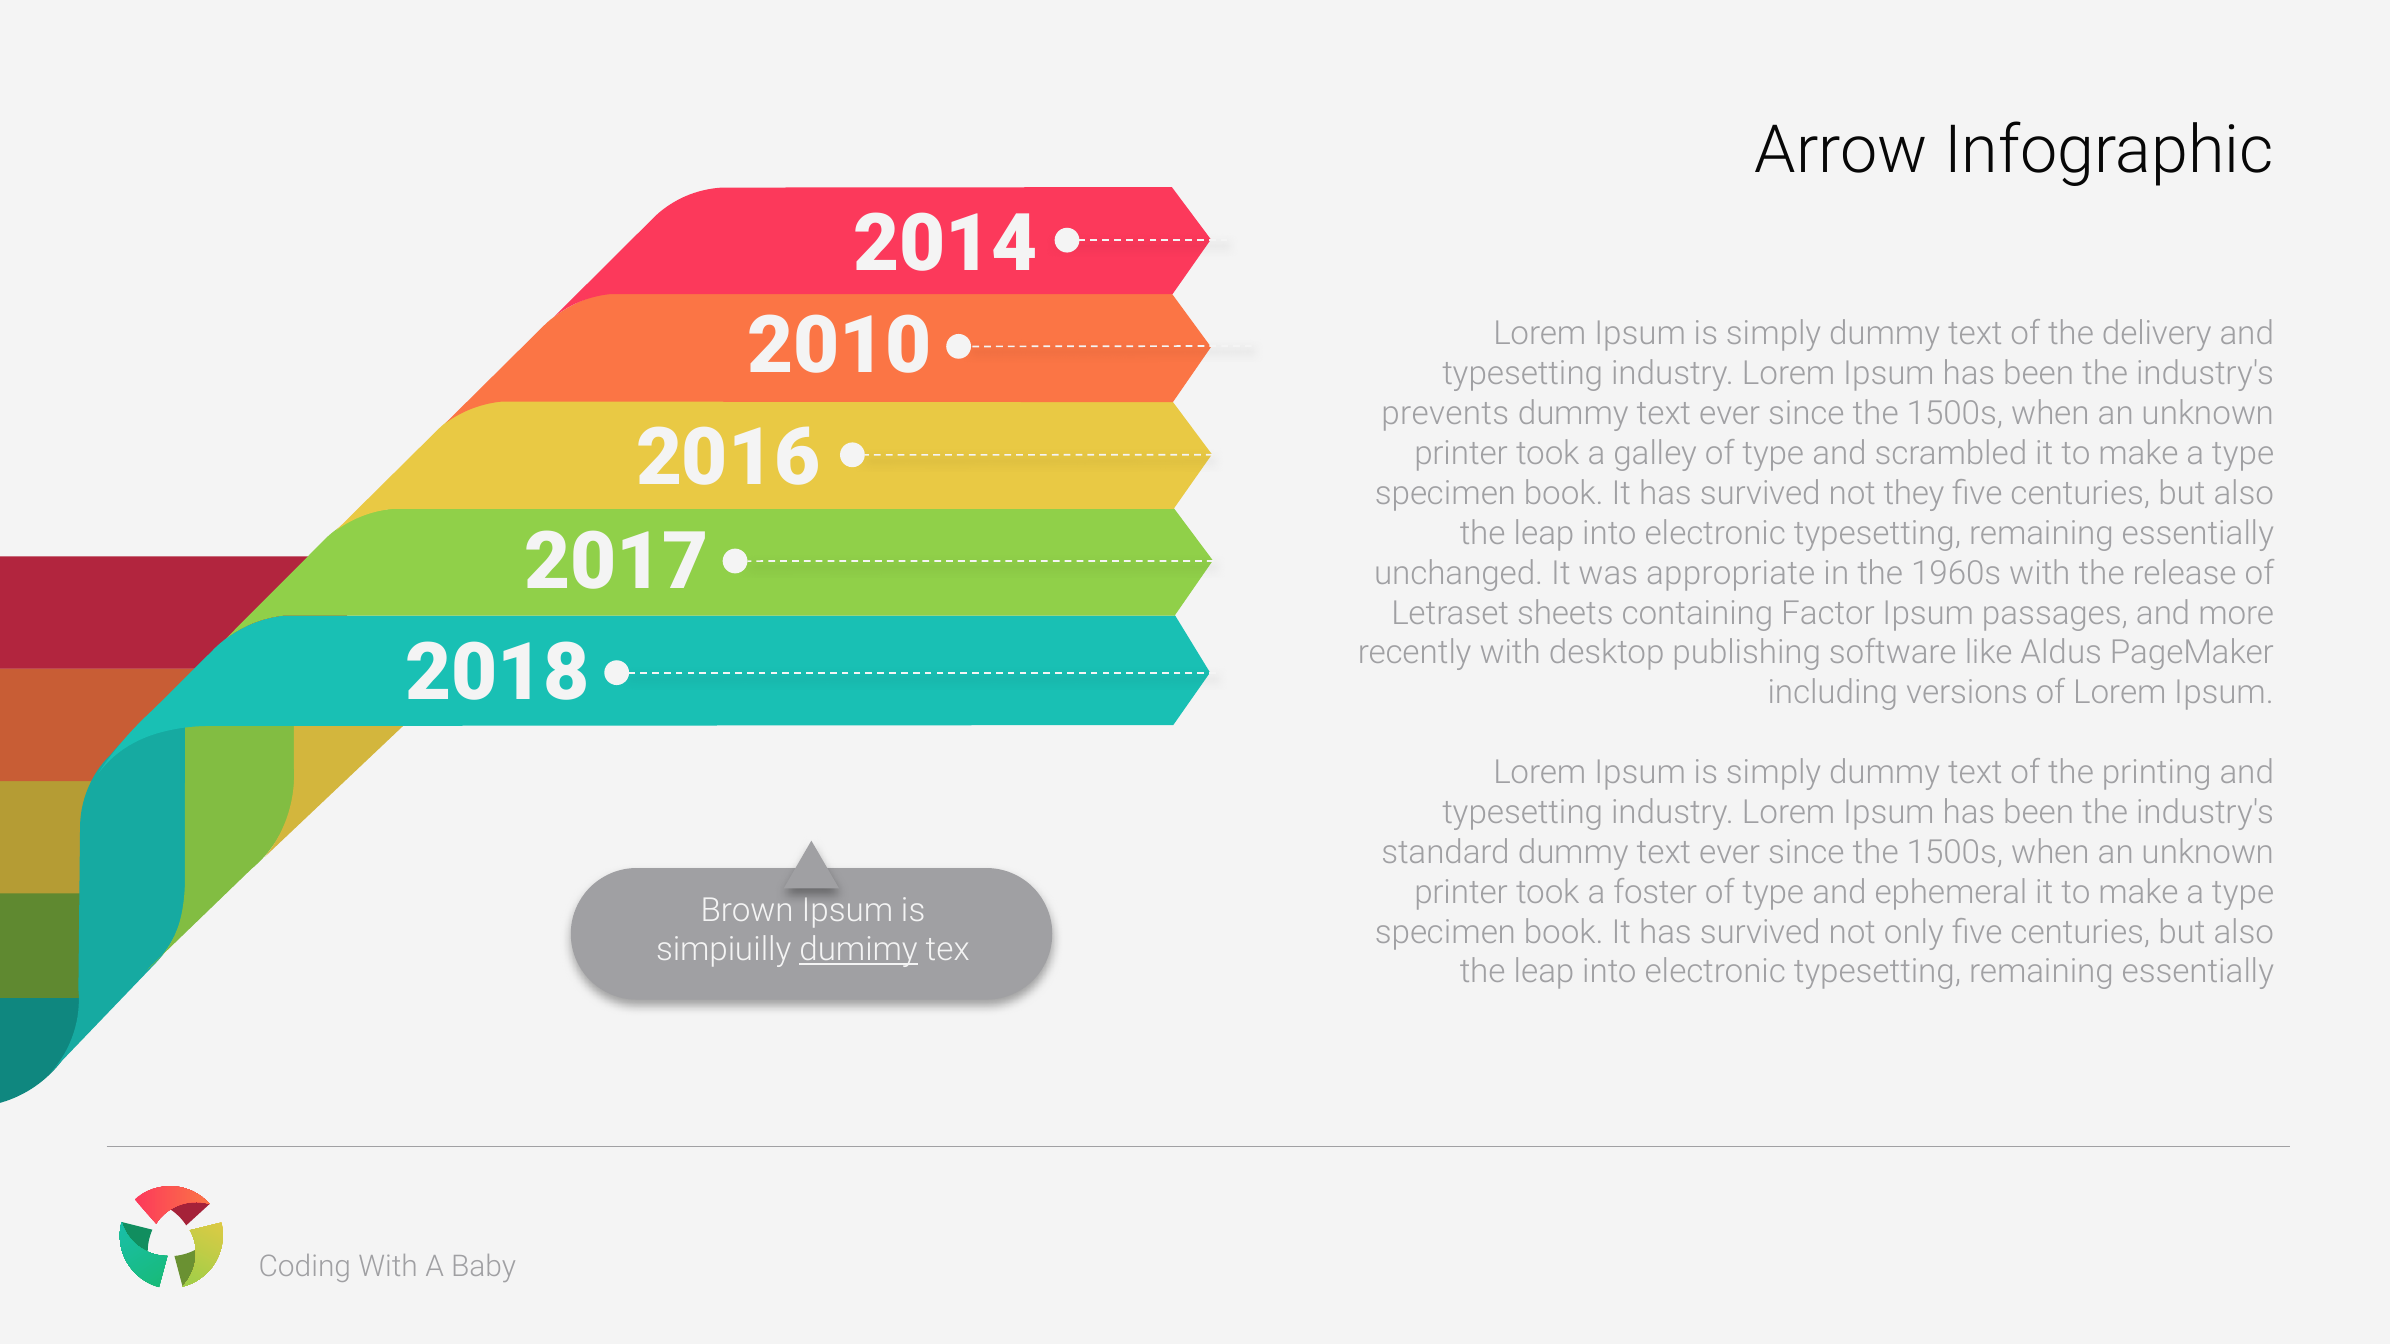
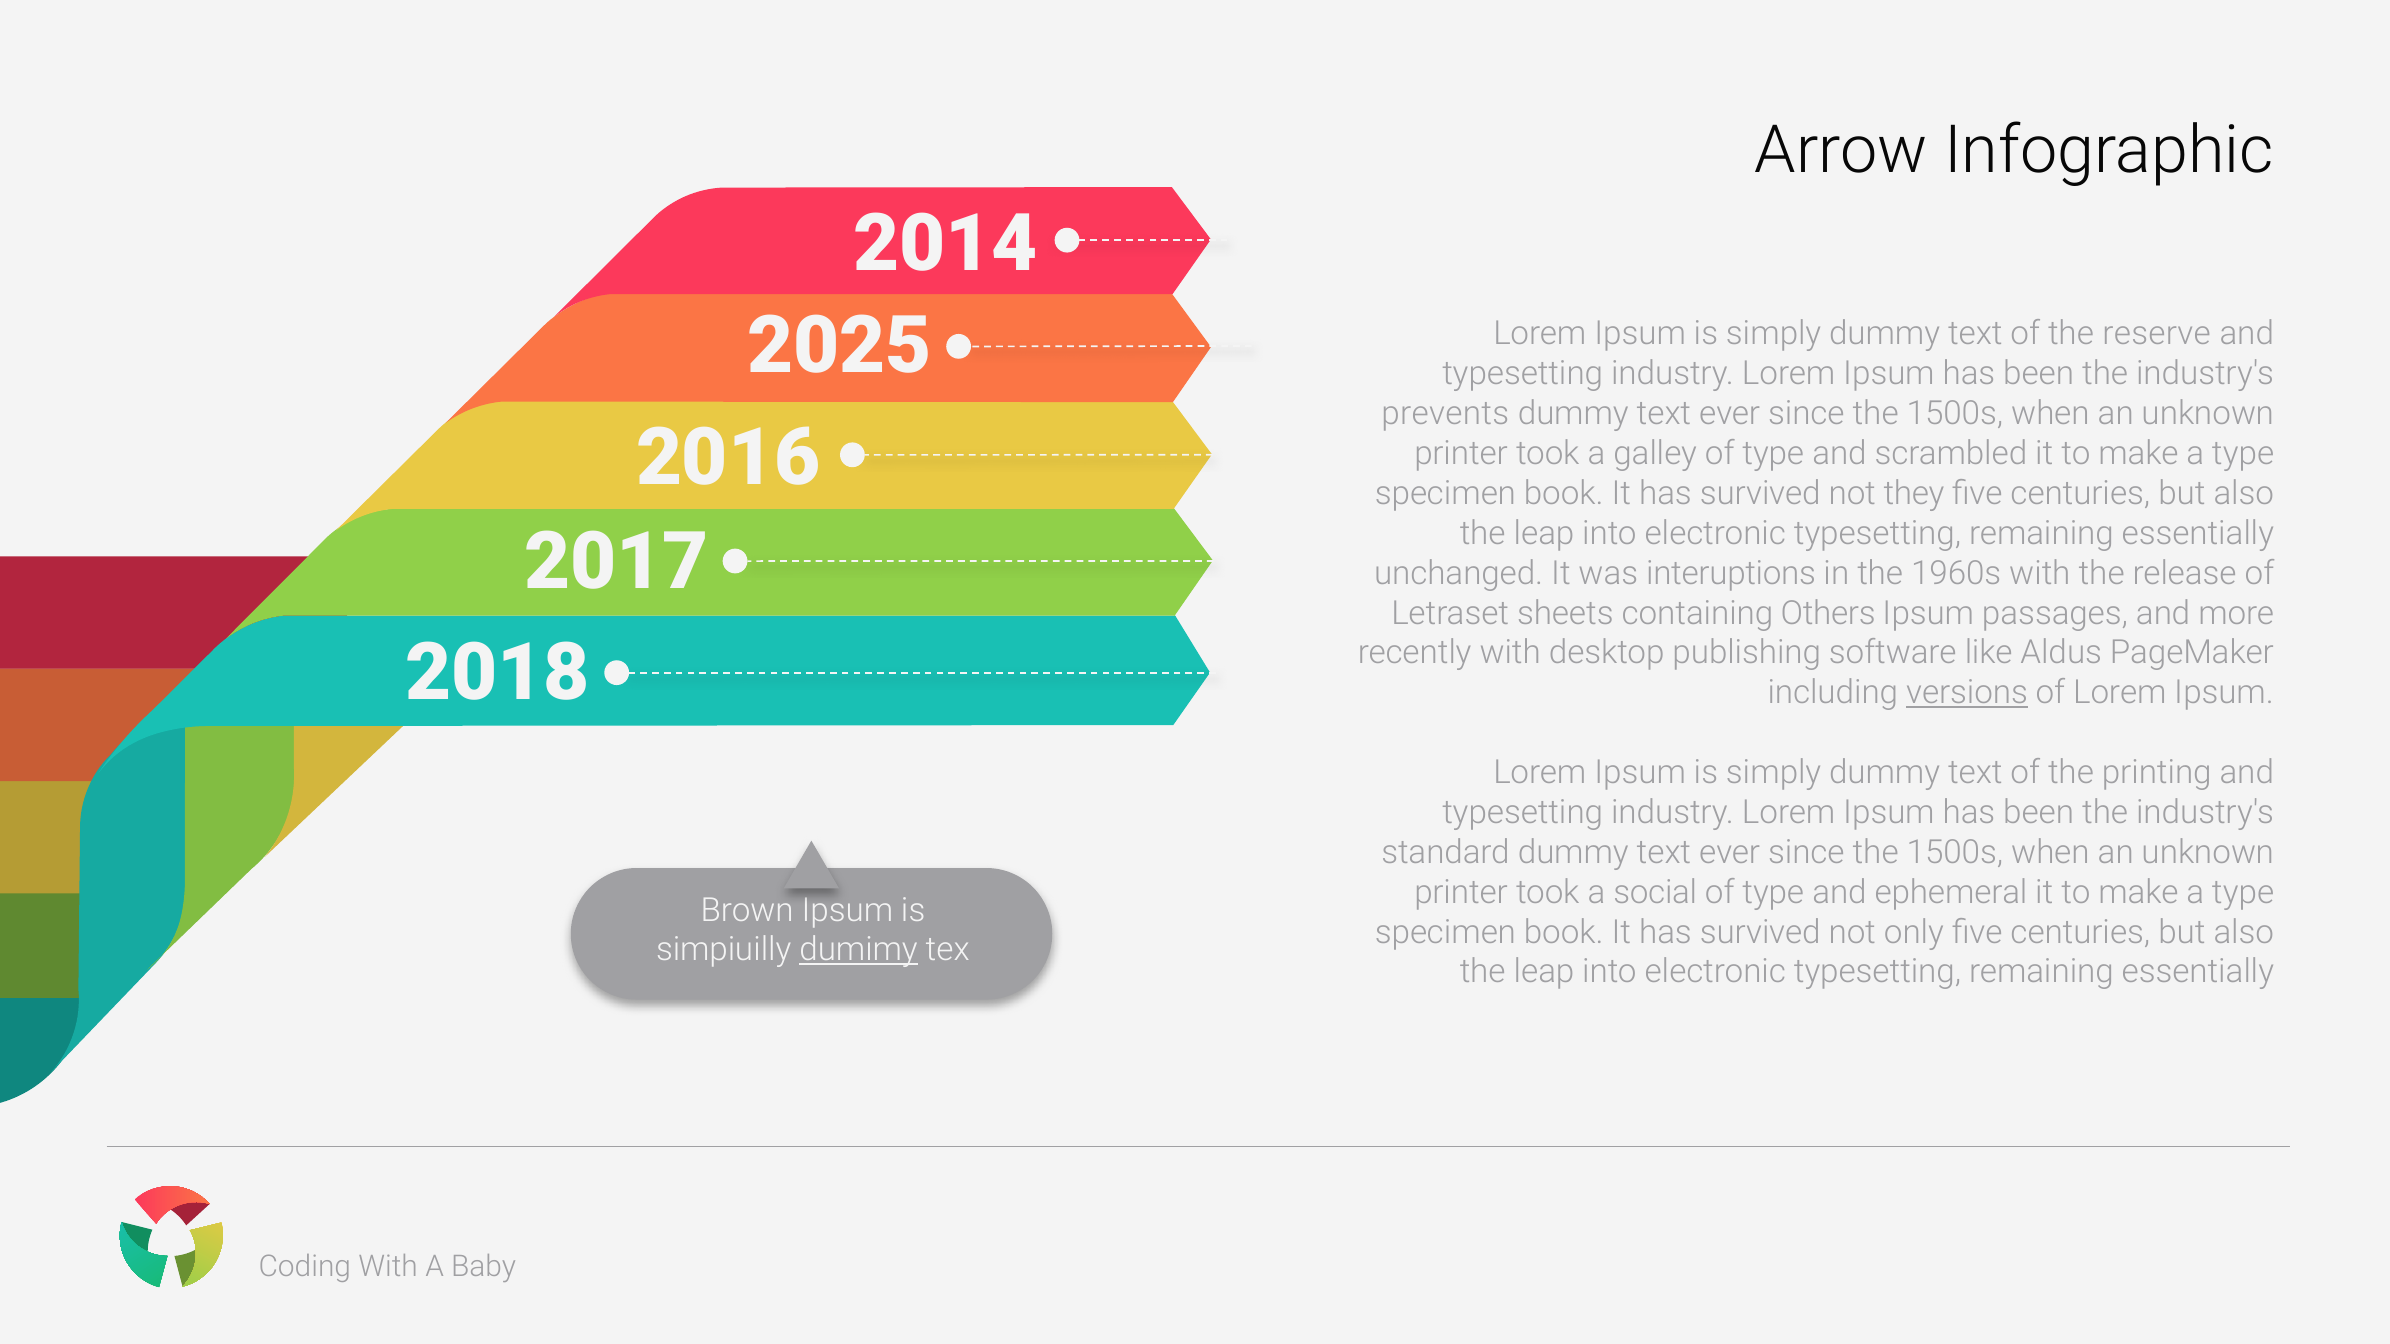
2010: 2010 -> 2025 (840, 346)
delivery: delivery -> reserve (2157, 334)
appropriate: appropriate -> interuptions (1731, 573)
Factor: Factor -> Others (1828, 613)
versions underline: none -> present (1967, 693)
foster: foster -> social (1655, 893)
